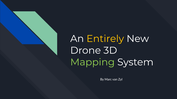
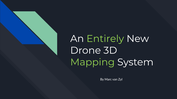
Entirely colour: yellow -> light green (105, 39)
